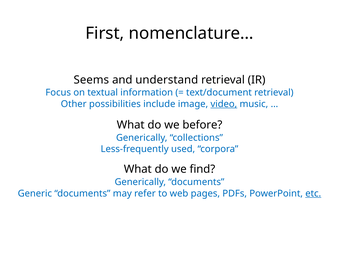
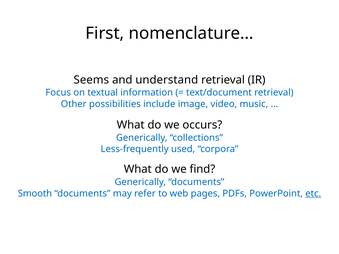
video underline: present -> none (224, 104)
before: before -> occurs (202, 125)
Generic: Generic -> Smooth (35, 194)
